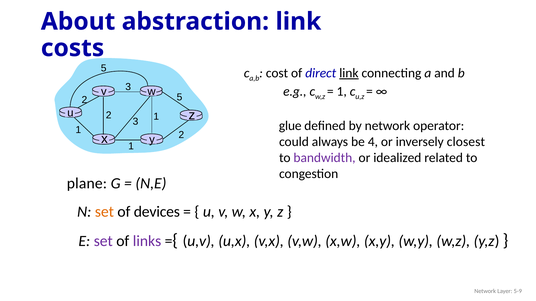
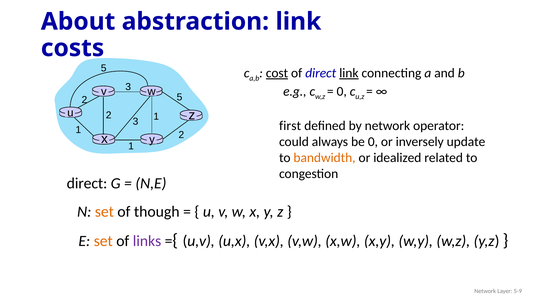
cost underline: none -> present (277, 73)
1: 1 -> 0 (342, 91)
glue: glue -> first (290, 126)
be 4: 4 -> 0 (373, 142)
closest: closest -> update (466, 142)
bandwidth colour: purple -> orange (325, 158)
plane: plane -> direct (87, 184)
devices: devices -> though (157, 212)
set colour: purple -> orange (103, 241)
